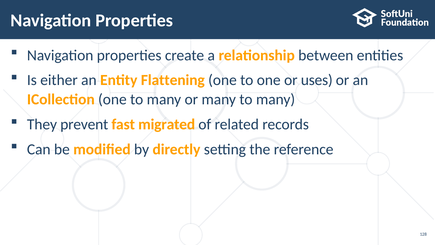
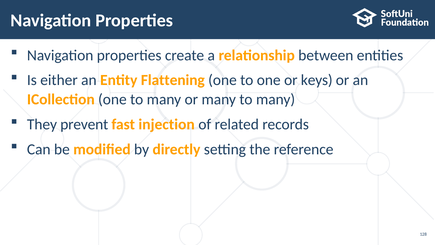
uses: uses -> keys (317, 80)
migrated: migrated -> injection (167, 124)
